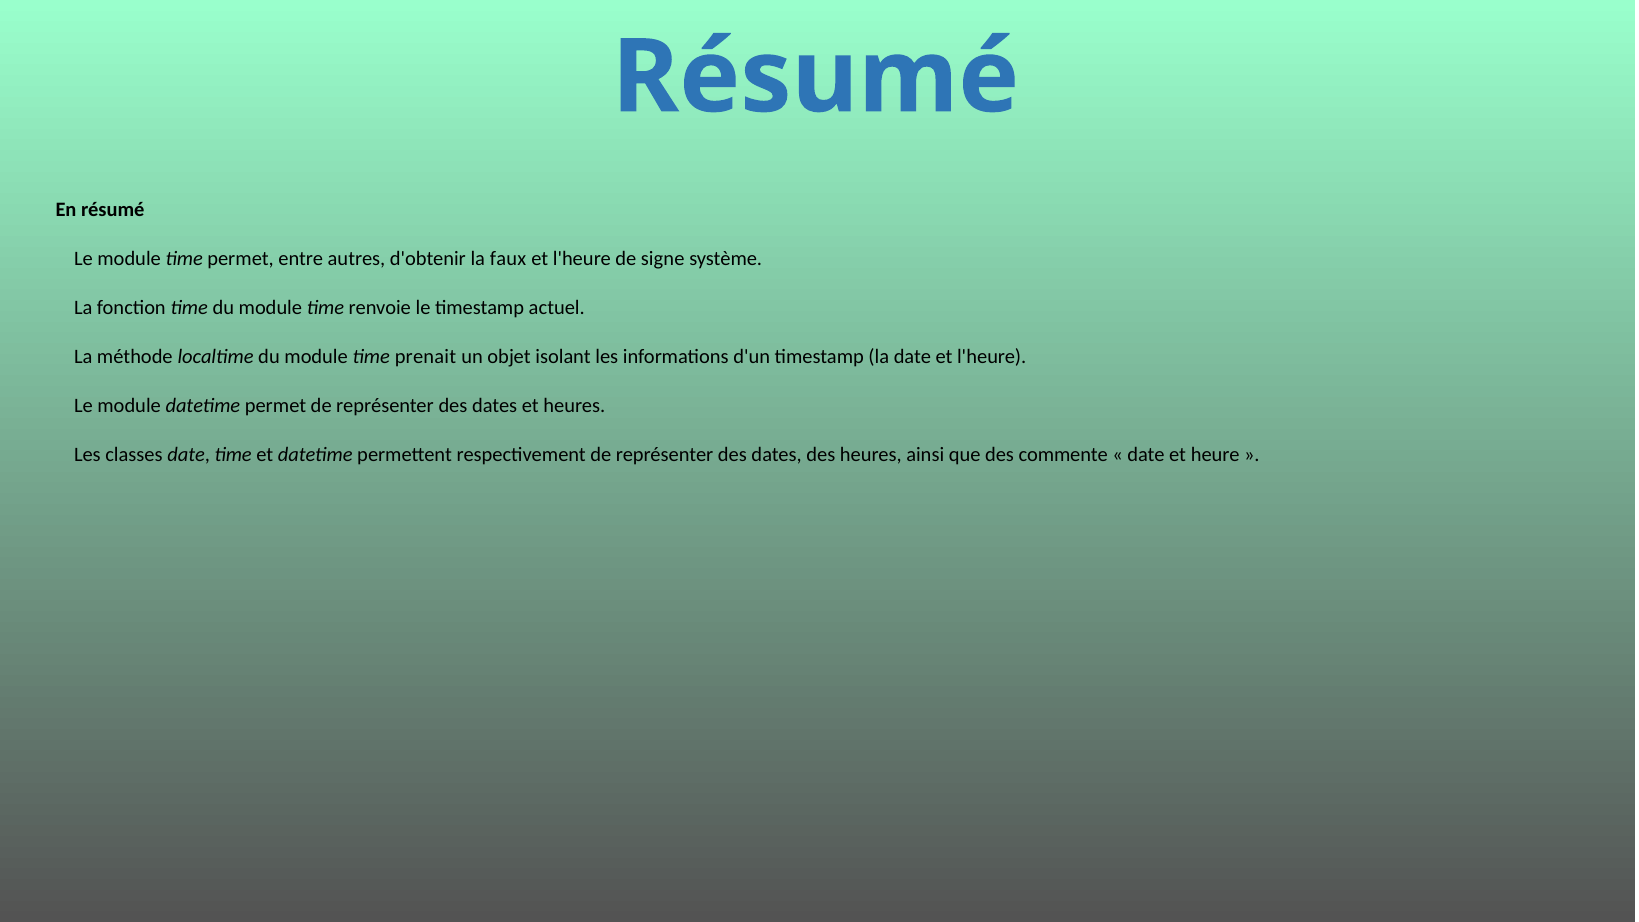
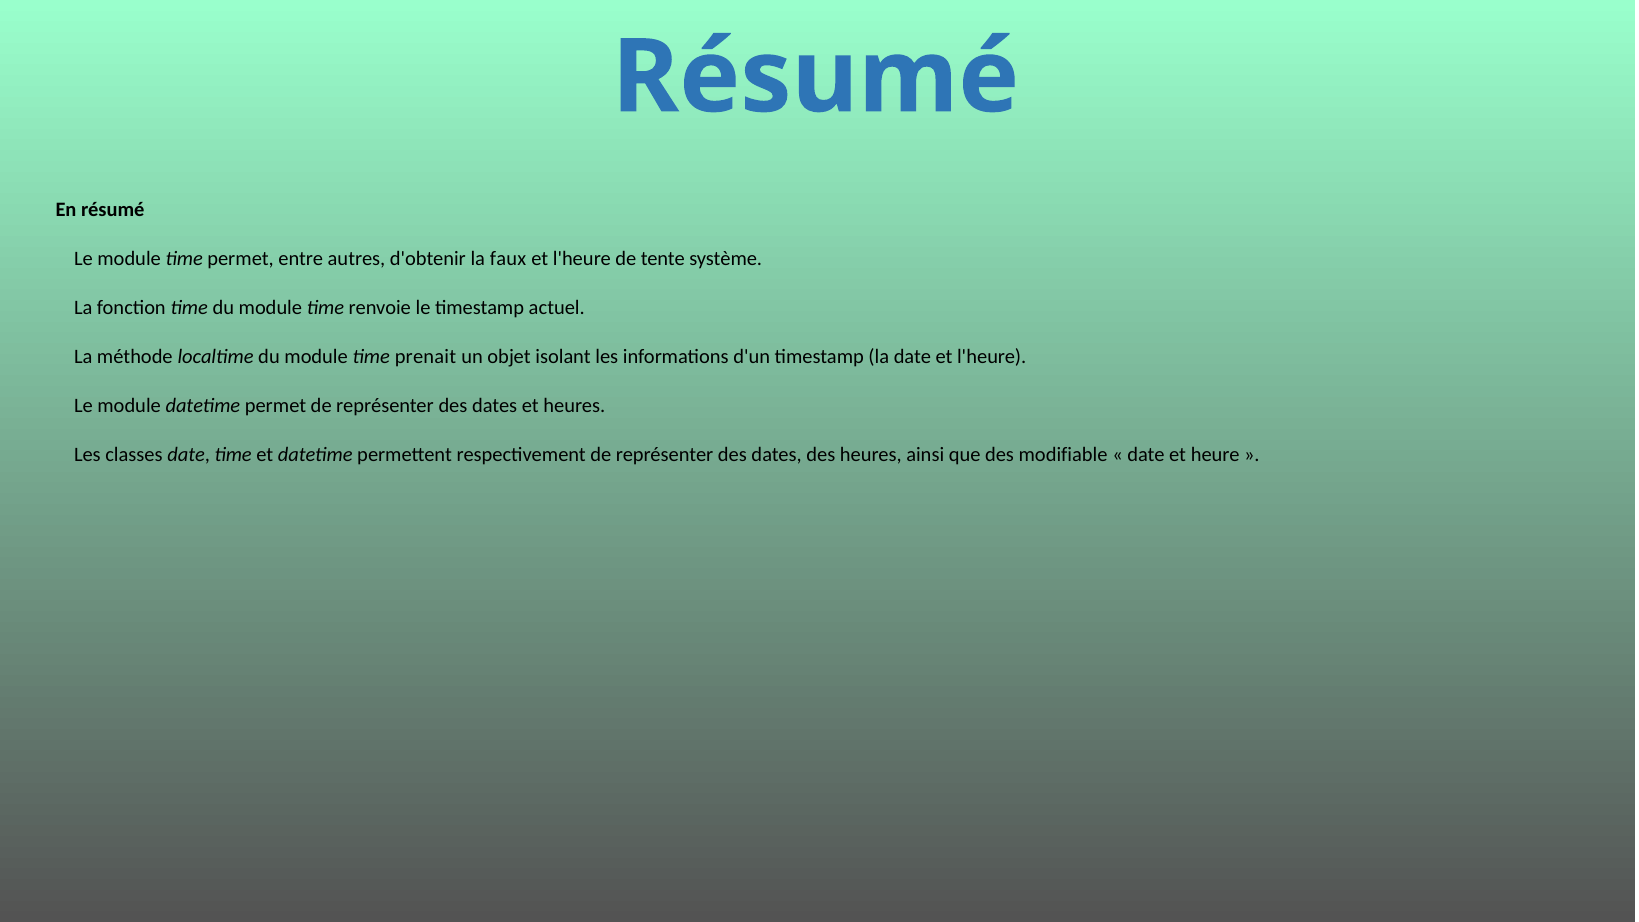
signe: signe -> tente (663, 258)
commente: commente -> modifiable (1063, 455)
